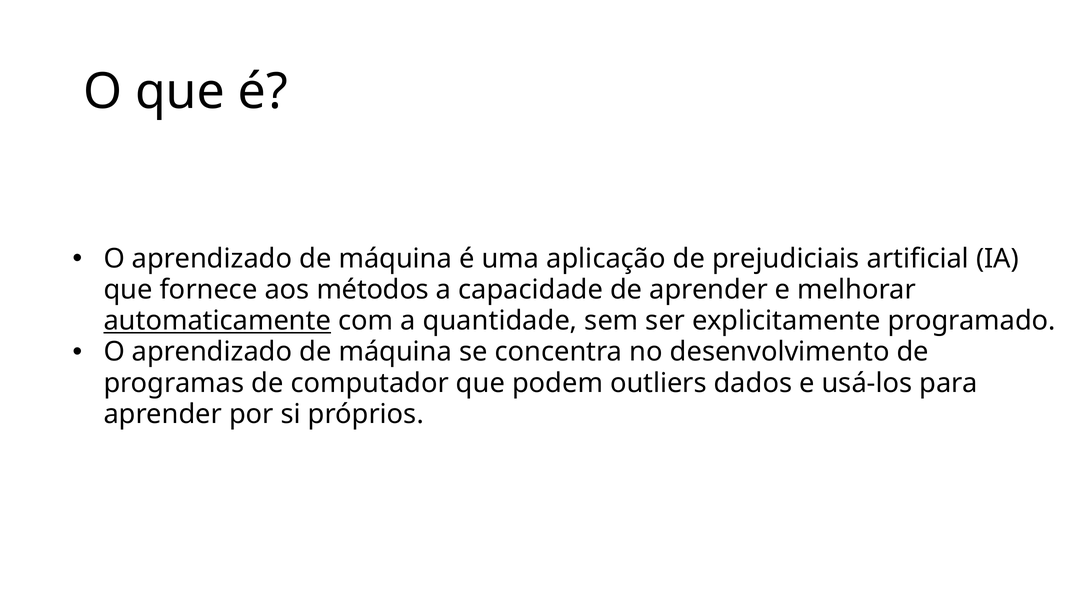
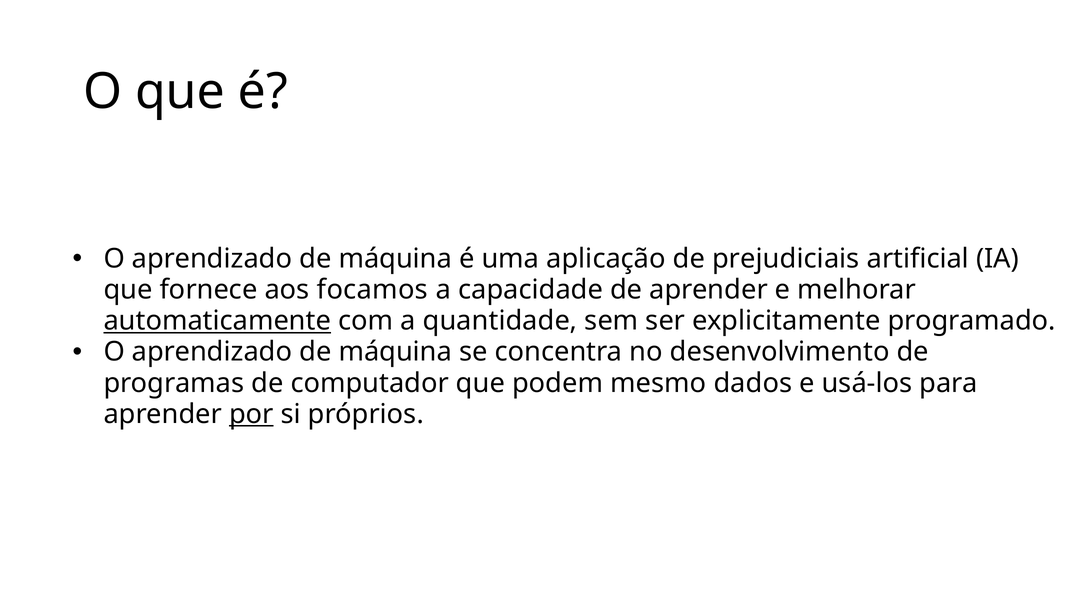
métodos: métodos -> focamos (372, 290)
outliers: outliers -> mesmo (658, 383)
por underline: none -> present (251, 414)
